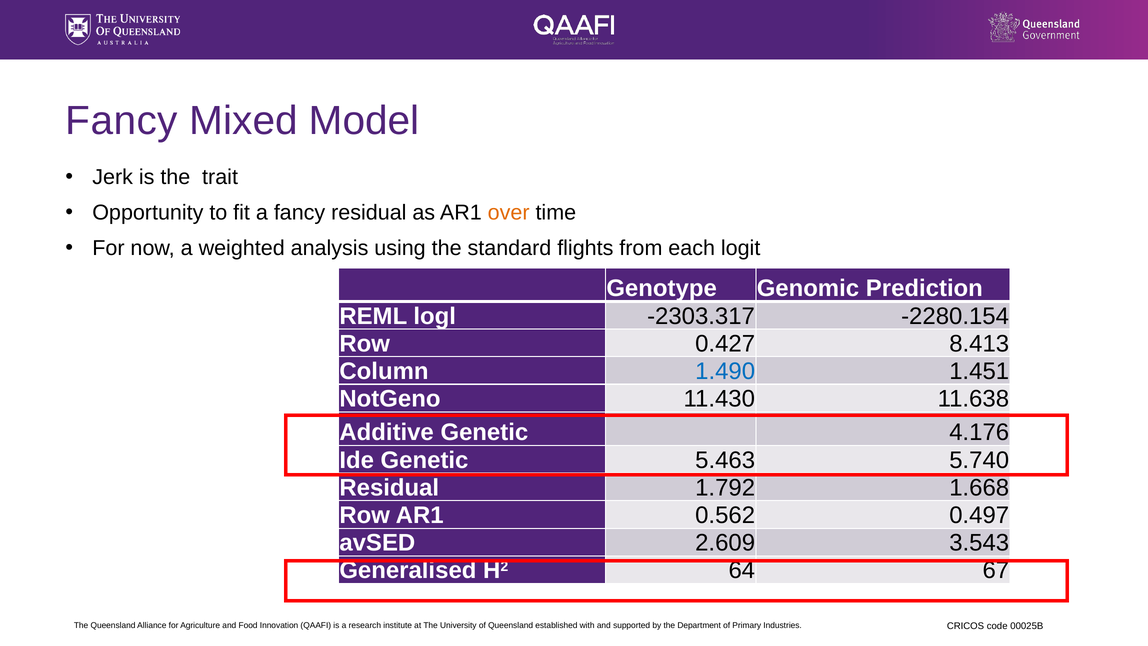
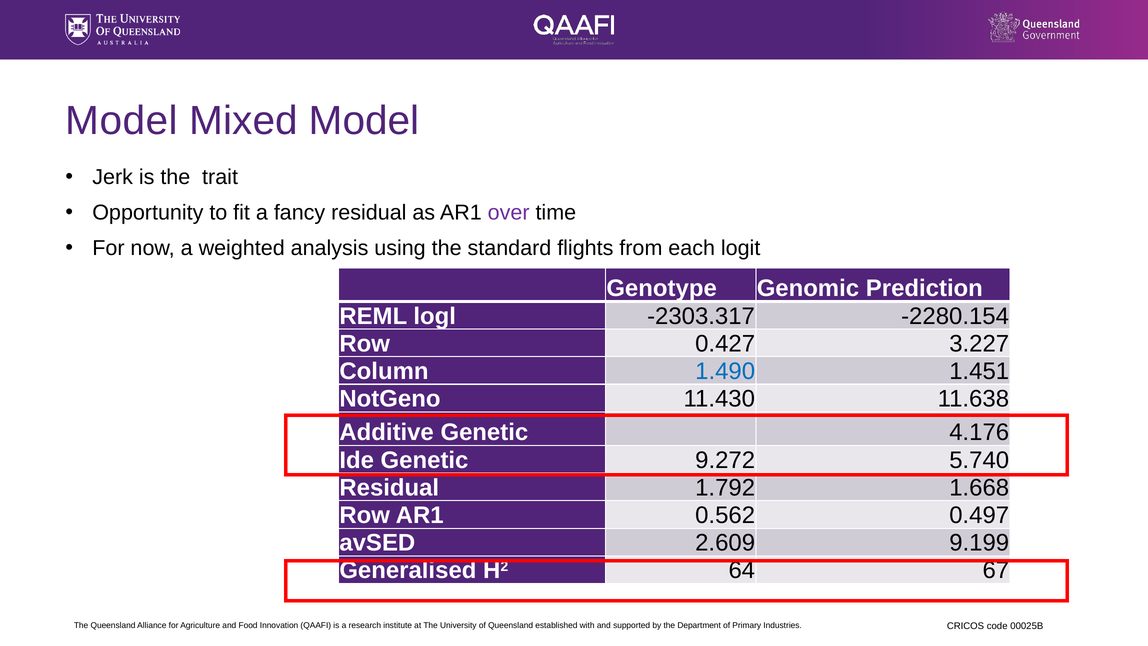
Fancy: Fancy -> Model (122, 121)
over colour: orange -> purple (509, 213)
8.413: 8.413 -> 3.227 (979, 344)
5.463: 5.463 -> 9.272 (725, 460)
3.543: 3.543 -> 9.199 (979, 543)
